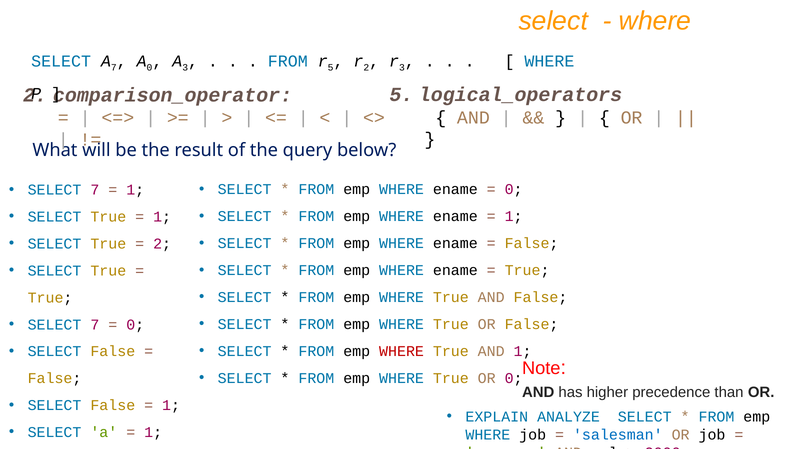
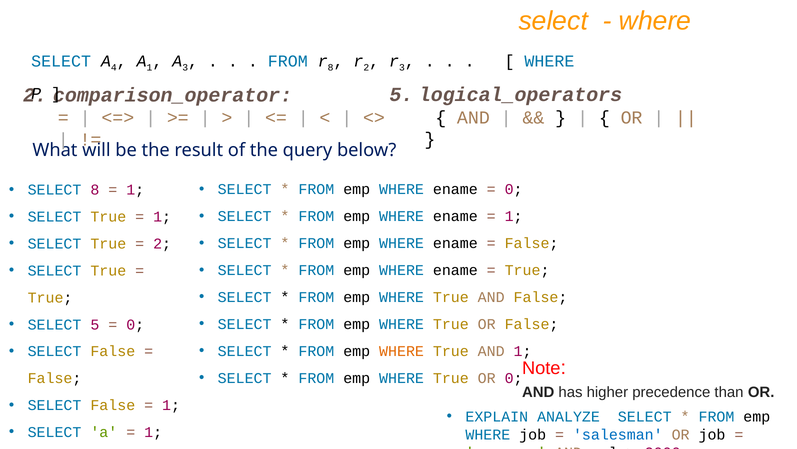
A 7: 7 -> 4 (114, 68)
A 0: 0 -> 1 (150, 68)
5: 5 -> 8 (331, 68)
7: 7 -> 8 (95, 190)
7: 7 -> 5 (95, 324)
WHERE colour: red -> orange (402, 351)
